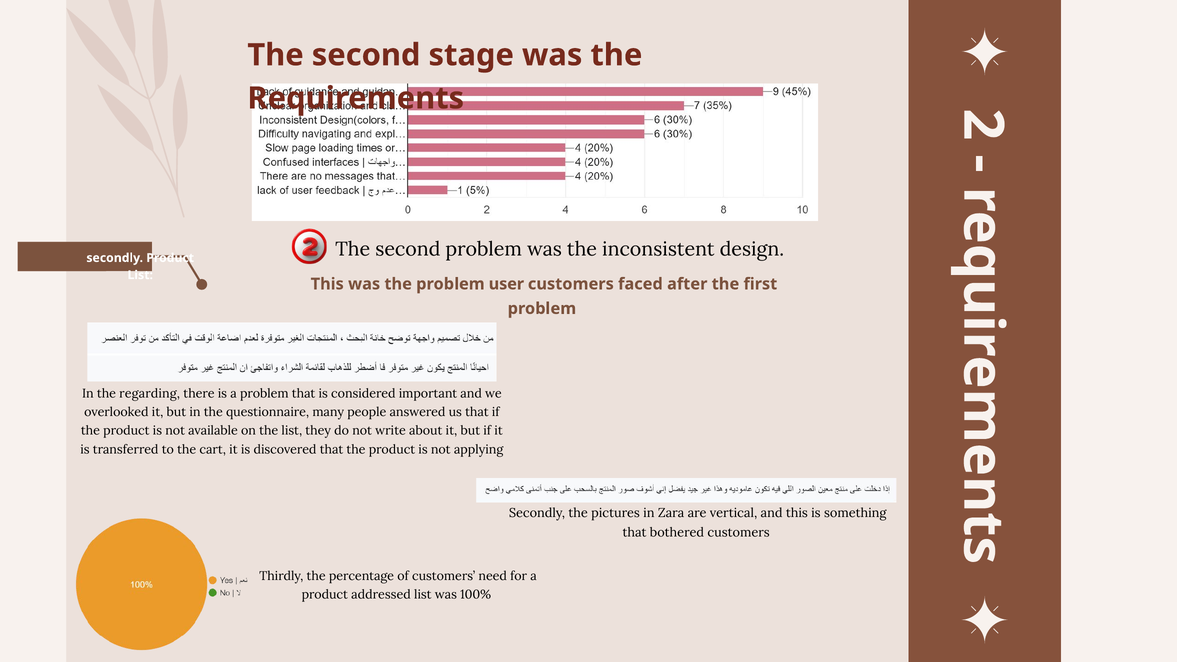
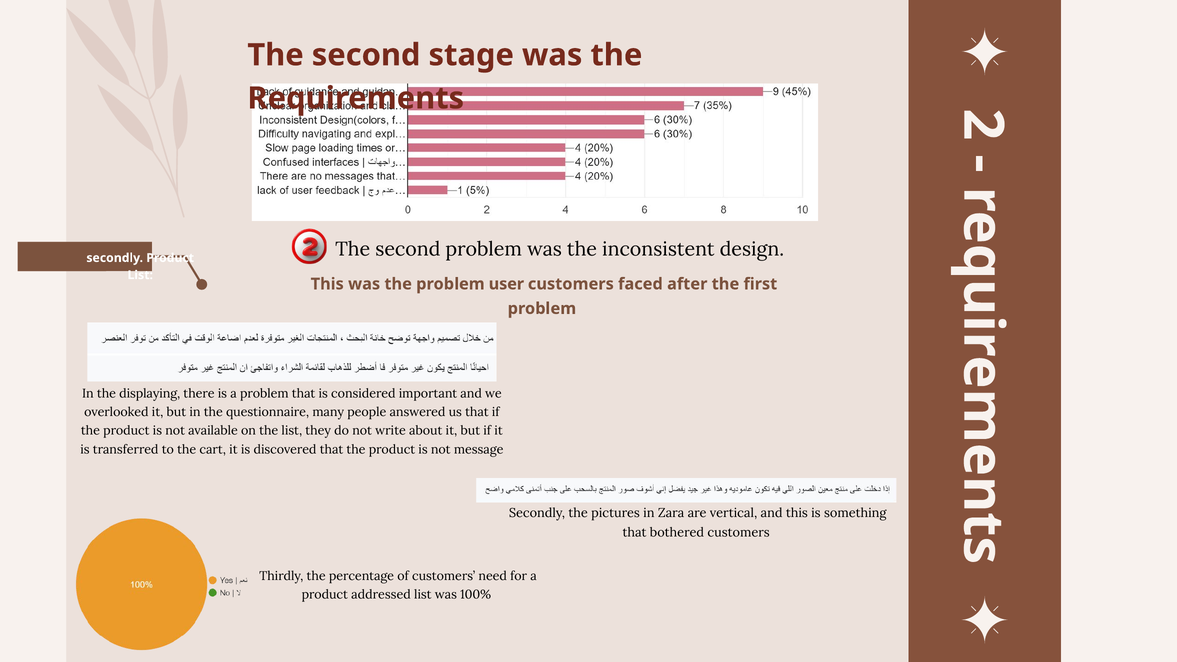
regarding: regarding -> displaying (150, 393)
applying: applying -> message (479, 449)
